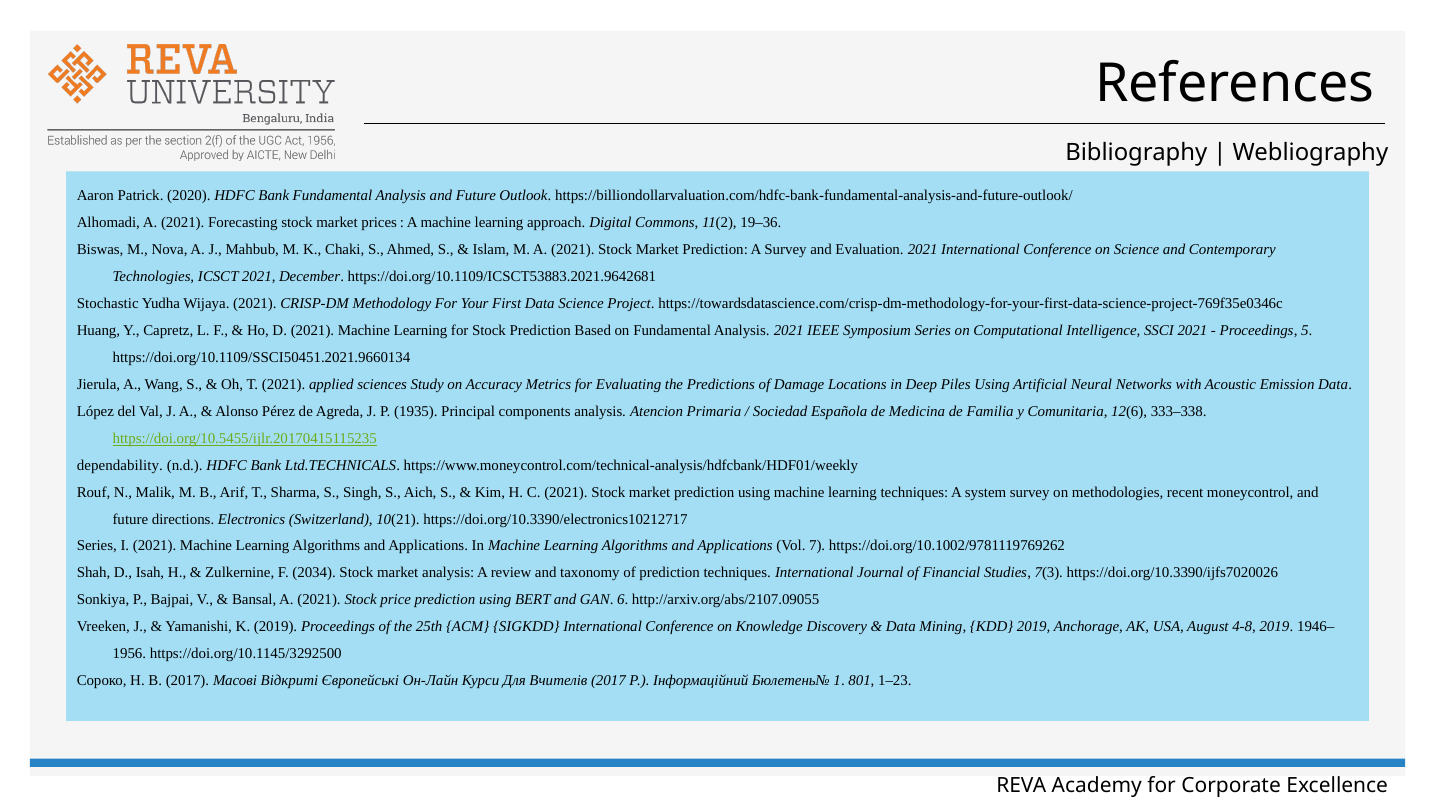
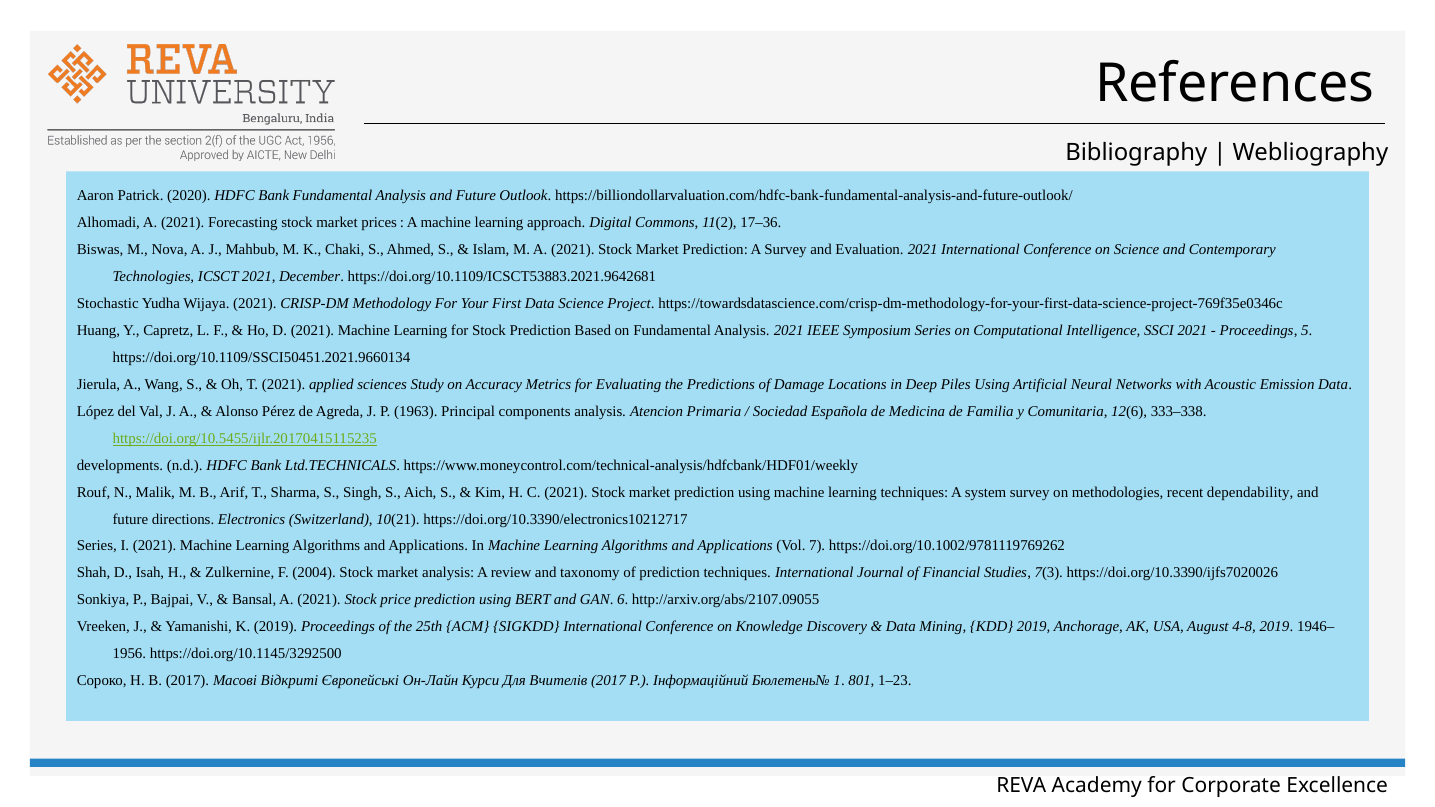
19–36: 19–36 -> 17–36 (761, 223)
1935: 1935 -> 1963 (416, 411)
dependability: dependability -> developments (120, 465)
moneycontrol: moneycontrol -> dependability (1250, 492)
2034: 2034 -> 2004 (314, 573)
